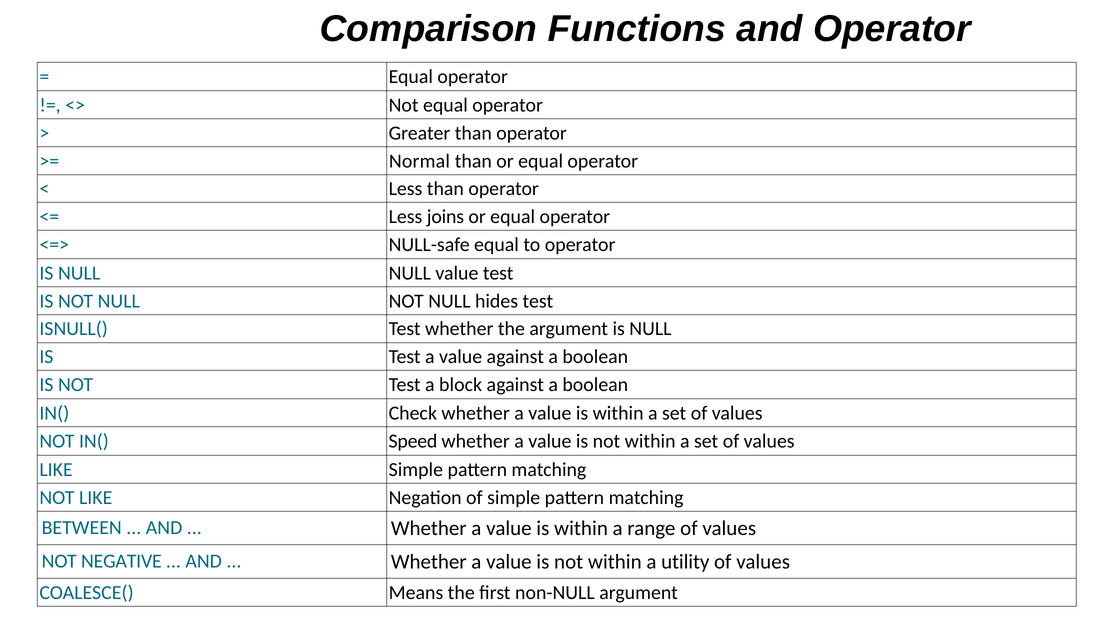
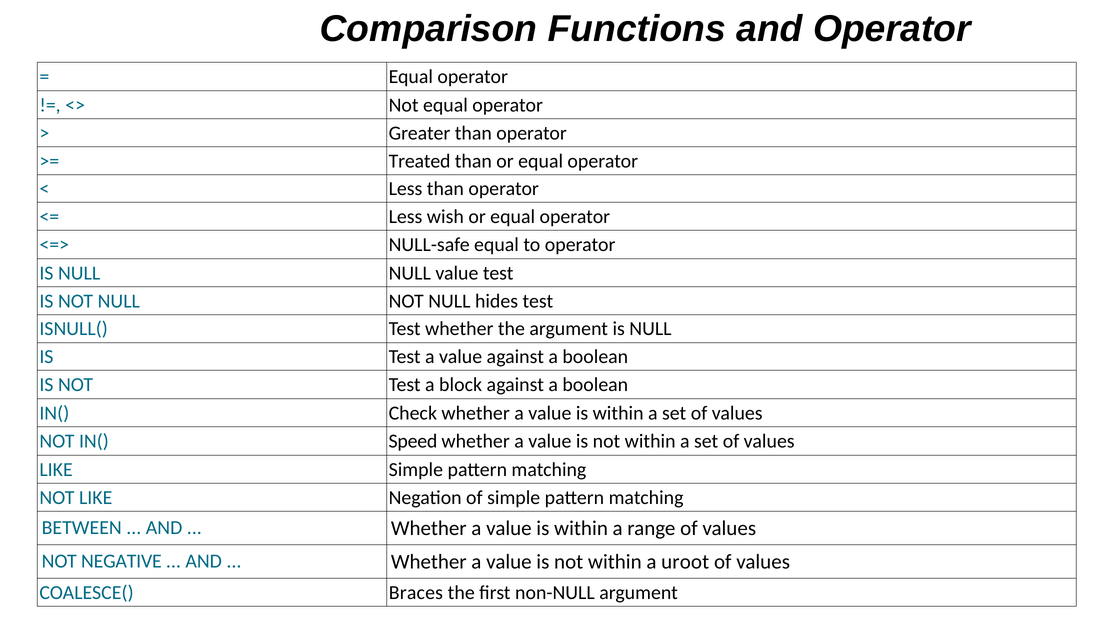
Normal: Normal -> Treated (420, 161)
joins: joins -> wish (445, 217)
utility: utility -> uroot (685, 562)
Means: Means -> Braces (416, 593)
